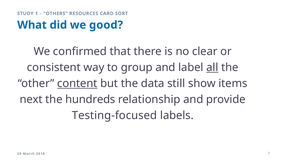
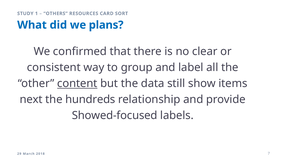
good: good -> plans (106, 25)
all underline: present -> none (212, 68)
Testing-focused: Testing-focused -> Showed-focused (115, 116)
